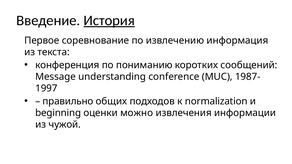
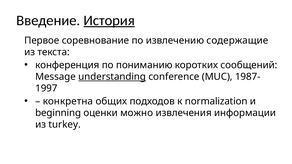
информация: информация -> содержащие (237, 41)
understanding underline: none -> present (112, 77)
правильно: правильно -> конкретна (68, 101)
чужой: чужой -> turkey (65, 125)
